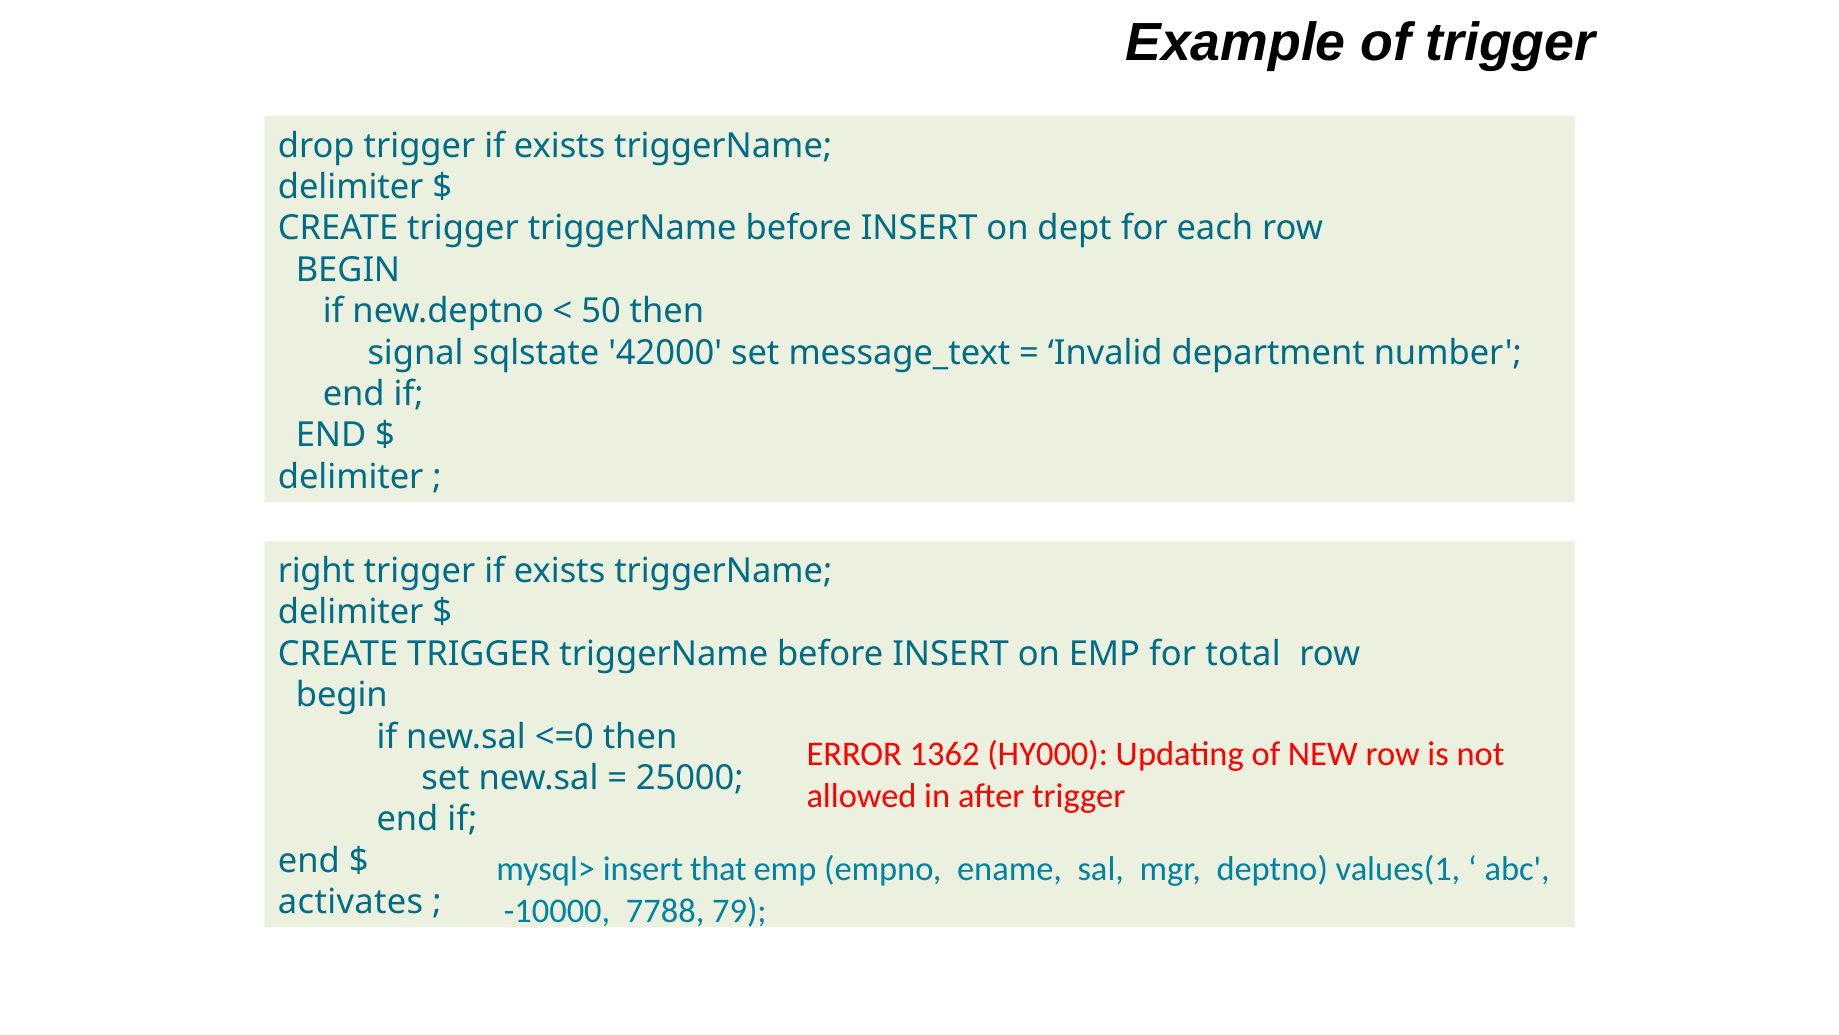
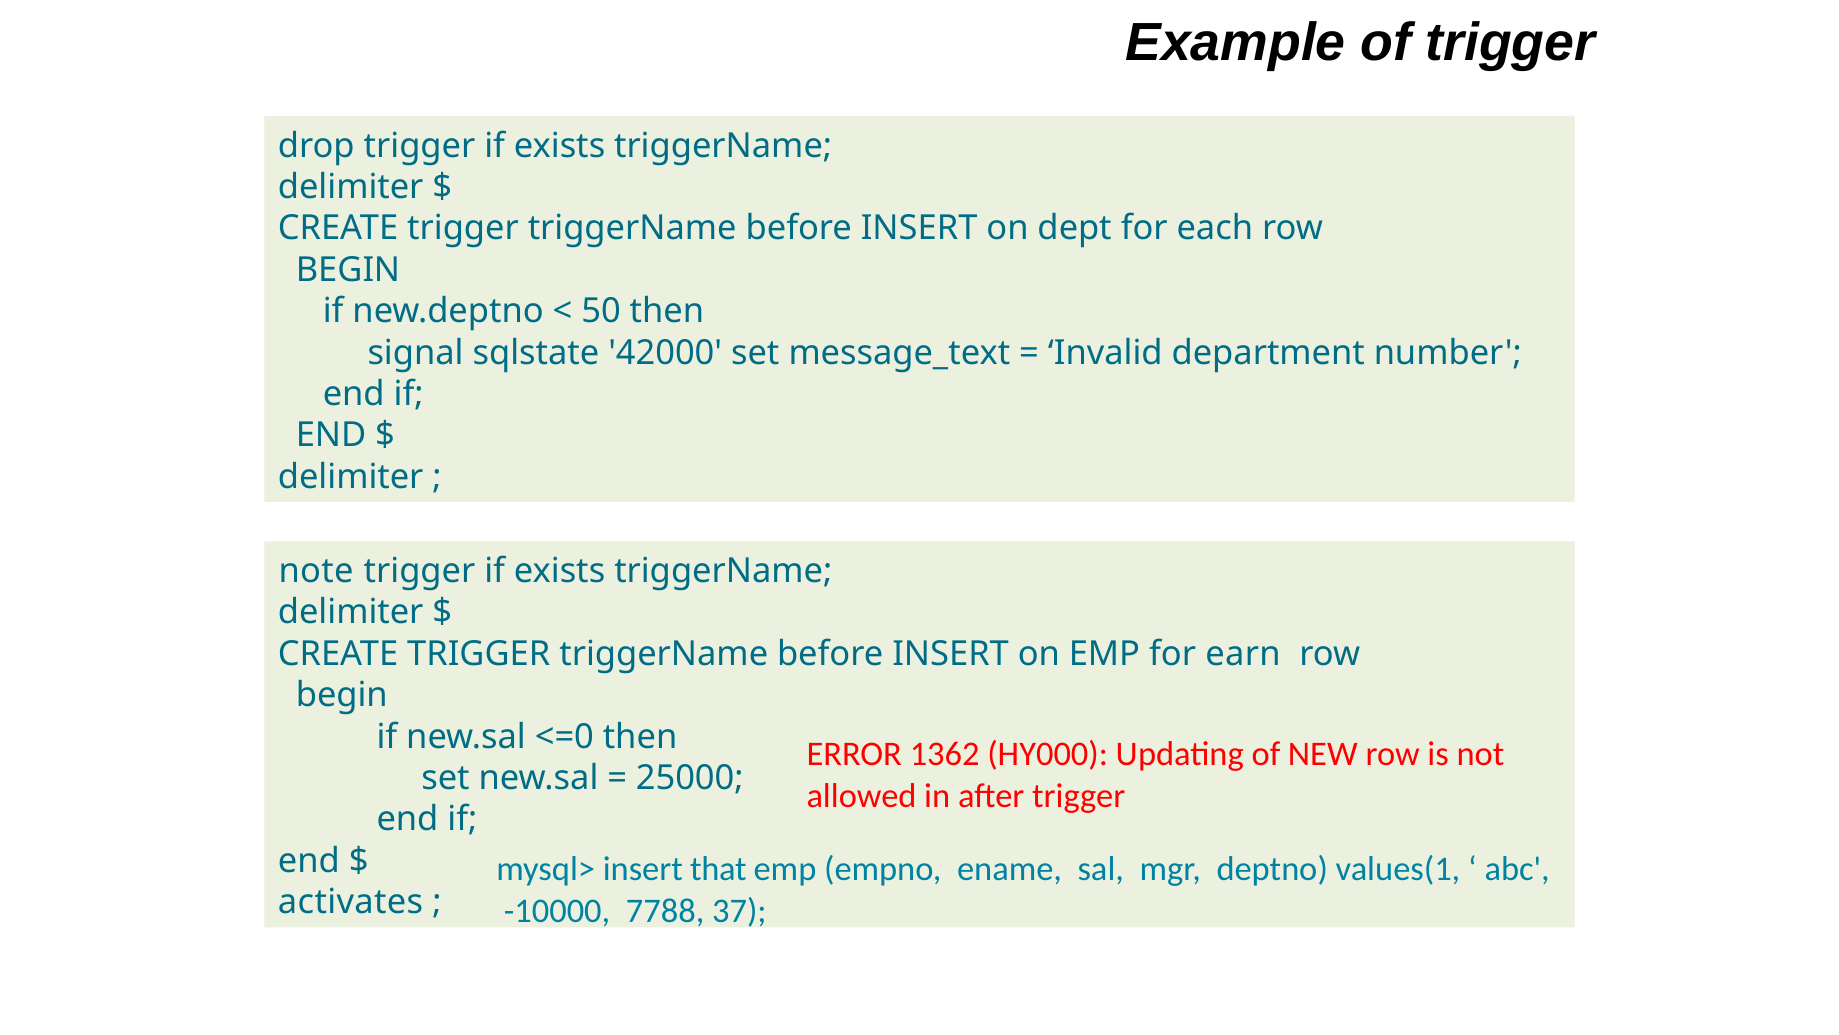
right: right -> note (316, 571)
total: total -> earn (1243, 654)
79: 79 -> 37 (739, 910)
